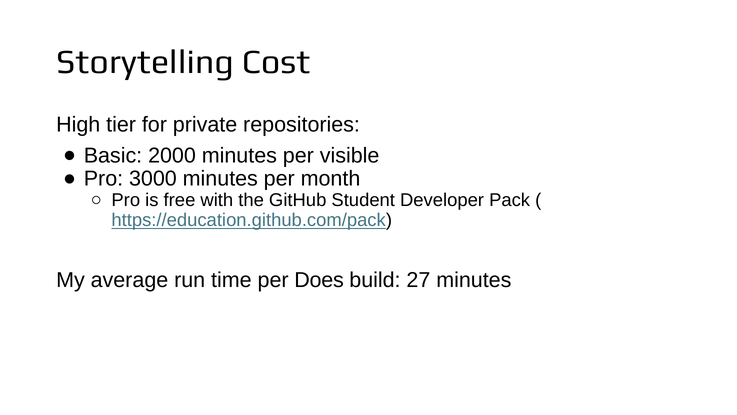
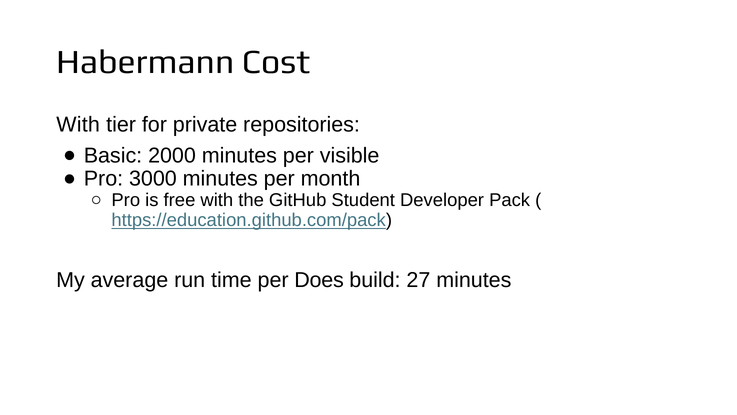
Storytelling: Storytelling -> Habermann (145, 62)
High: High -> With (78, 125)
